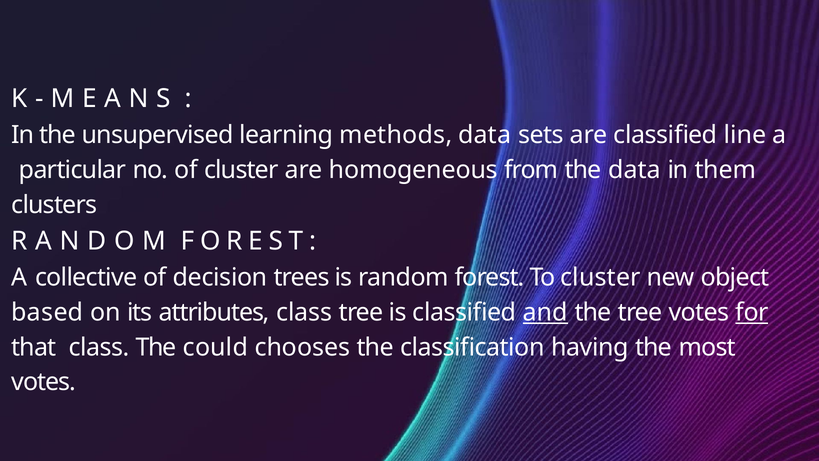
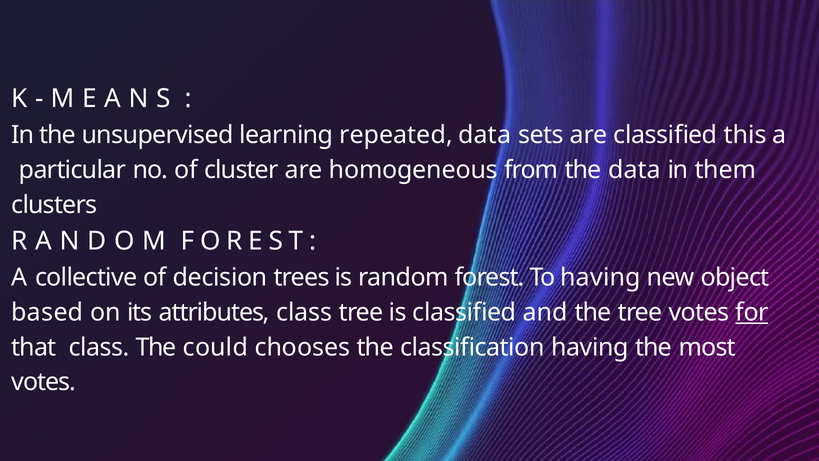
methods: methods -> repeated (396, 135)
line: line -> this (745, 135)
To cluster: cluster -> having (600, 277)
and underline: present -> none (545, 312)
